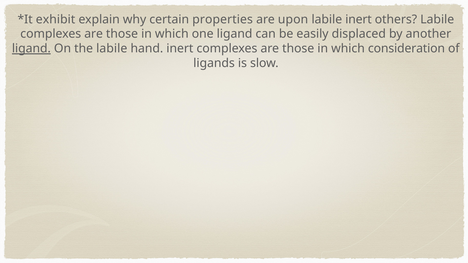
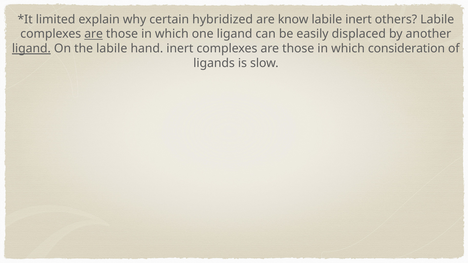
exhibit: exhibit -> limited (56, 19)
properties: properties -> hybridized (223, 19)
upon: upon -> know (293, 19)
are underline: none -> present (94, 34)
